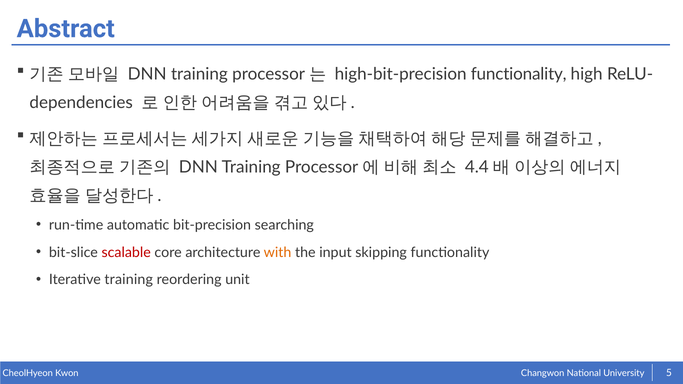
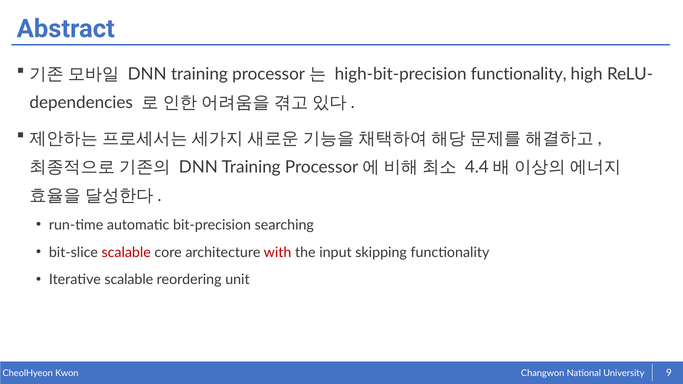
with colour: orange -> red (278, 252)
Iterative training: training -> scalable (129, 280)
5: 5 -> 9 (669, 373)
